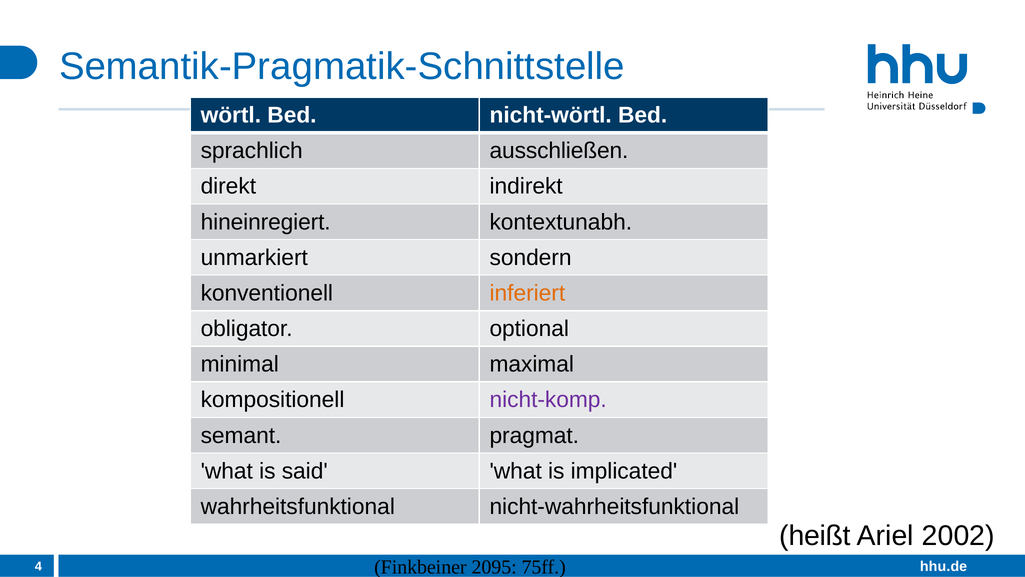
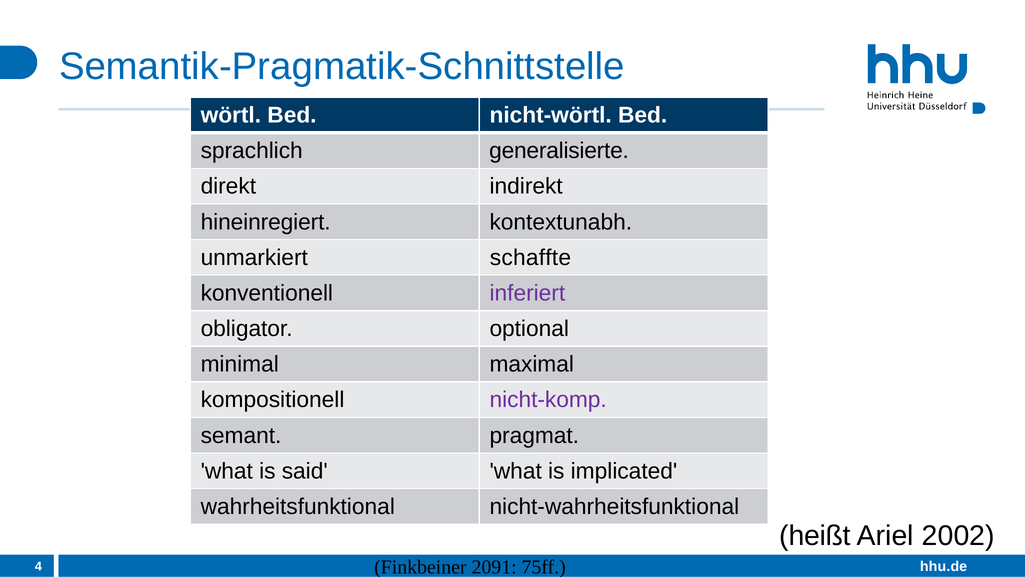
ausschließen: ausschließen -> generalisierte (559, 151)
sondern: sondern -> schaffte (530, 258)
inferiert colour: orange -> purple (527, 293)
2095: 2095 -> 2091 (494, 567)
